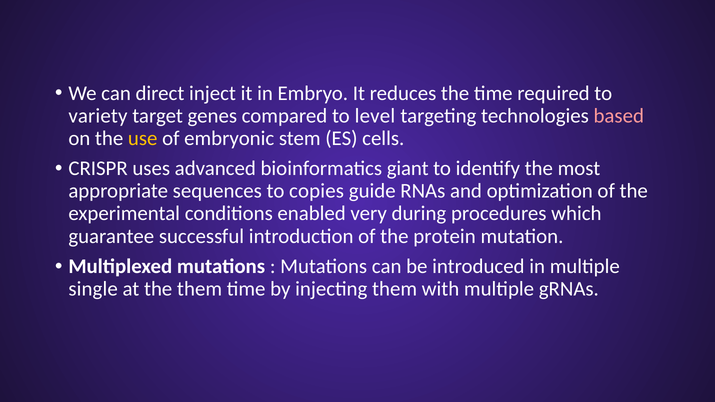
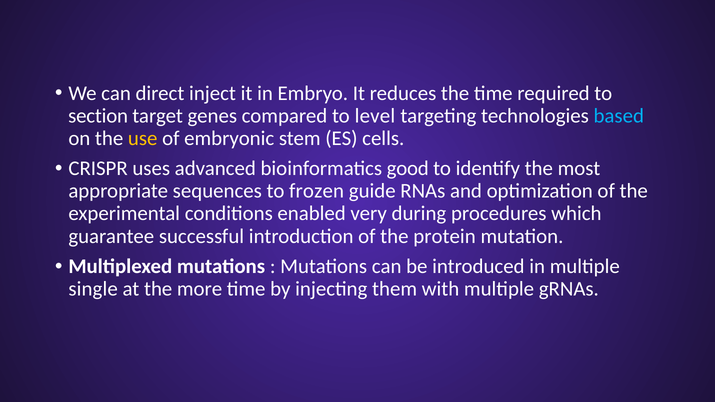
variety: variety -> section (98, 116)
based colour: pink -> light blue (619, 116)
giant: giant -> good (408, 169)
copies: copies -> frozen (317, 191)
the them: them -> more (200, 289)
